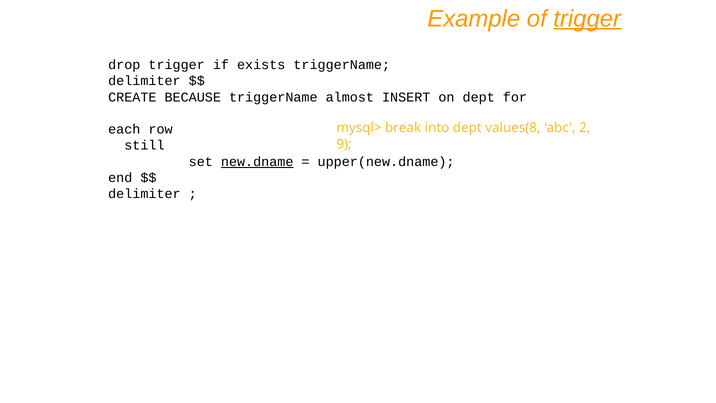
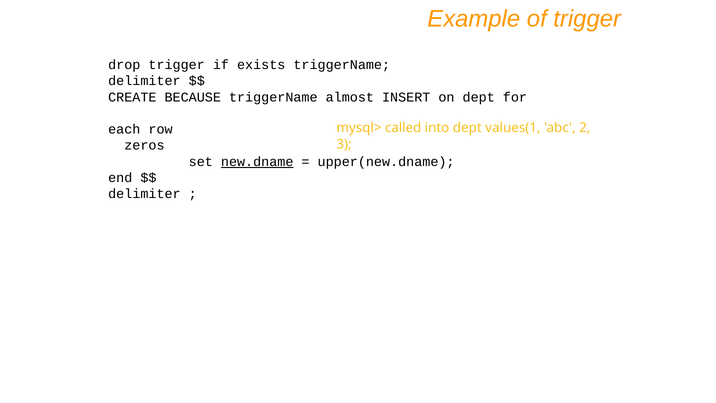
trigger underline: present -> none (587, 19)
break: break -> called (403, 128)
values(8: values(8 -> values(1 (513, 128)
9: 9 -> 3 (344, 144)
still: still -> zeros (144, 145)
